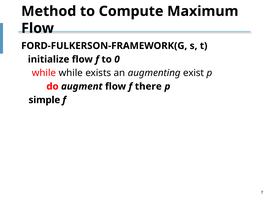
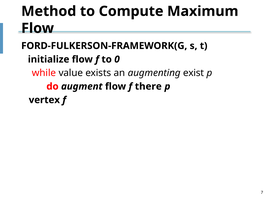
while while: while -> value (71, 73)
simple: simple -> vertex (44, 100)
